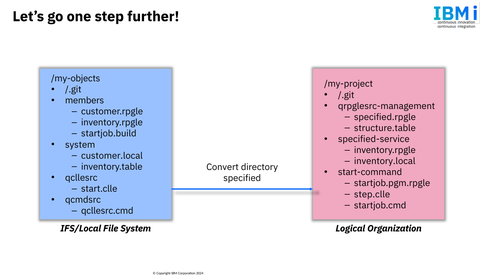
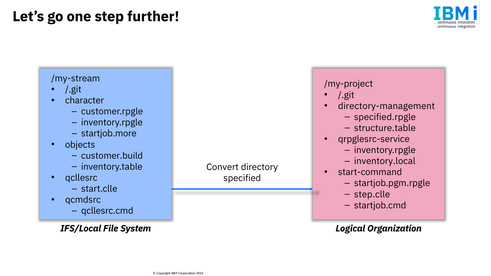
/my-objects: /my-objects -> /my-stream (76, 78)
members: members -> character (85, 101)
qrpglesrc-management: qrpglesrc-management -> directory-management (386, 106)
startjob.build: startjob.build -> startjob.more (109, 134)
specified-service: specified-service -> qrpglesrc-service (374, 139)
system: system -> objects (80, 145)
customer.local: customer.local -> customer.build (112, 156)
